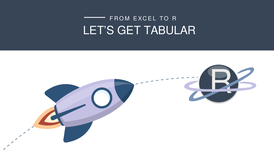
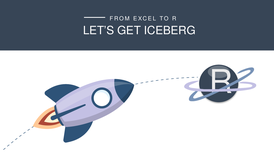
TABULAR: TABULAR -> ICEBERG (170, 31)
